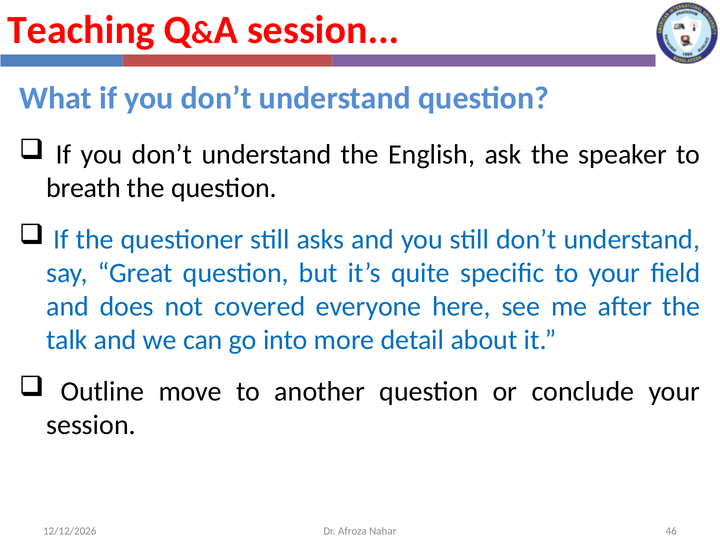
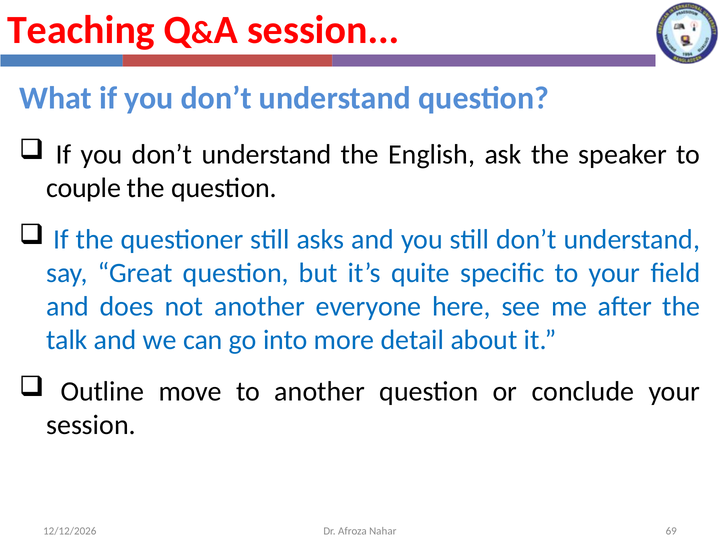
breath: breath -> couple (83, 188)
not covered: covered -> another (260, 306)
46: 46 -> 69 (671, 531)
